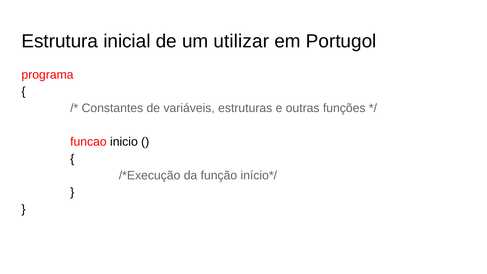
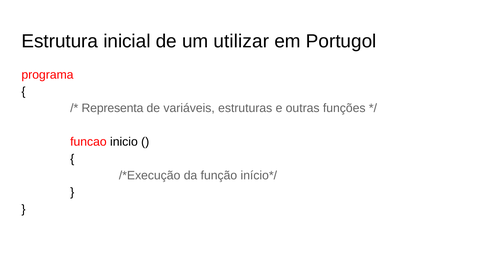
Constantes: Constantes -> Representa (112, 108)
